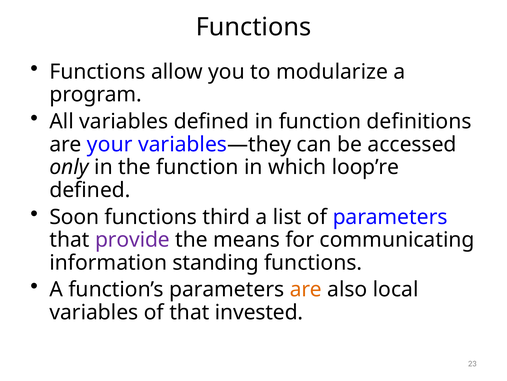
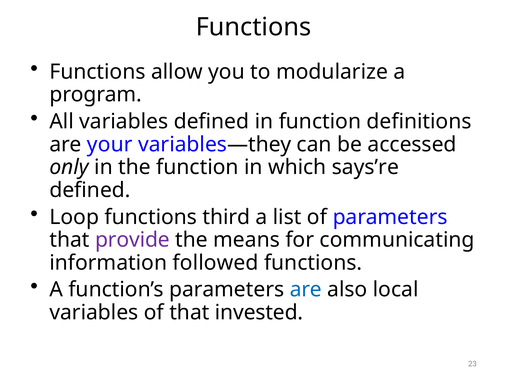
loop’re: loop’re -> says’re (365, 167)
Soon: Soon -> Loop (74, 217)
standing: standing -> followed (216, 262)
are colour: orange -> blue (306, 289)
